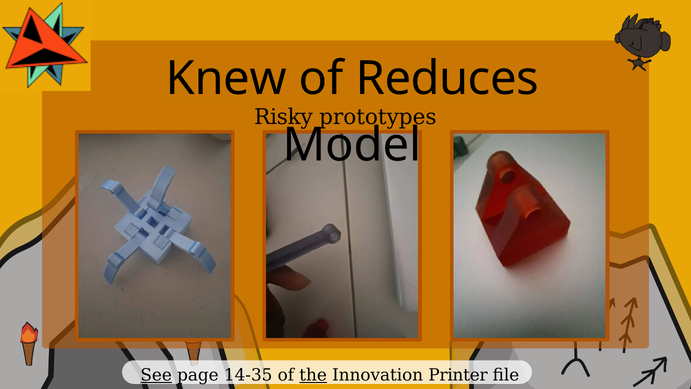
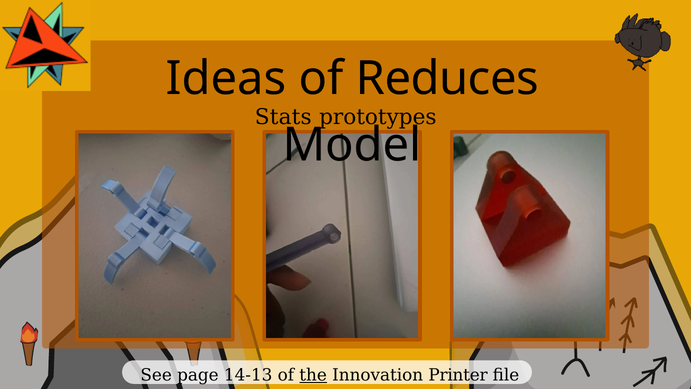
Knew: Knew -> Ideas (226, 79)
Risky: Risky -> Stats (283, 117)
See underline: present -> none (156, 375)
14-35: 14-35 -> 14-13 (248, 375)
